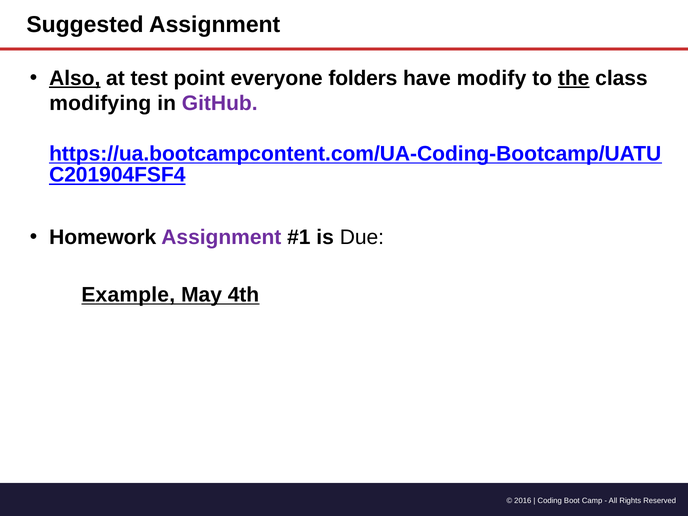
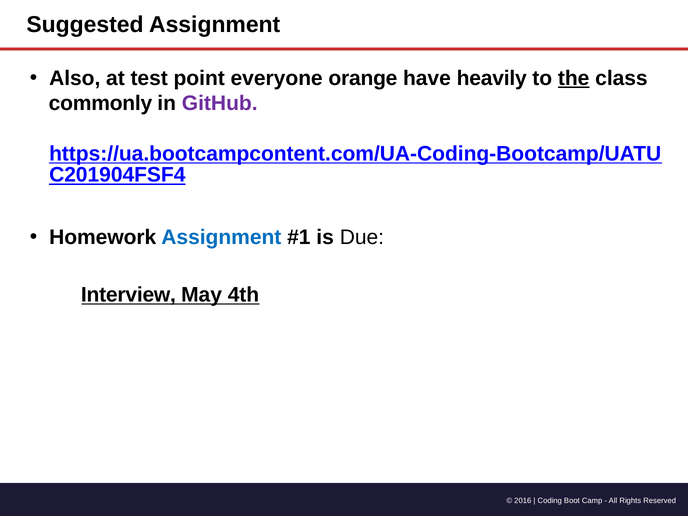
Also underline: present -> none (75, 78)
folders: folders -> orange (363, 78)
modify: modify -> heavily (492, 78)
modifying: modifying -> commonly (100, 103)
Assignment colour: purple -> blue (221, 237)
Example: Example -> Interview (128, 295)
